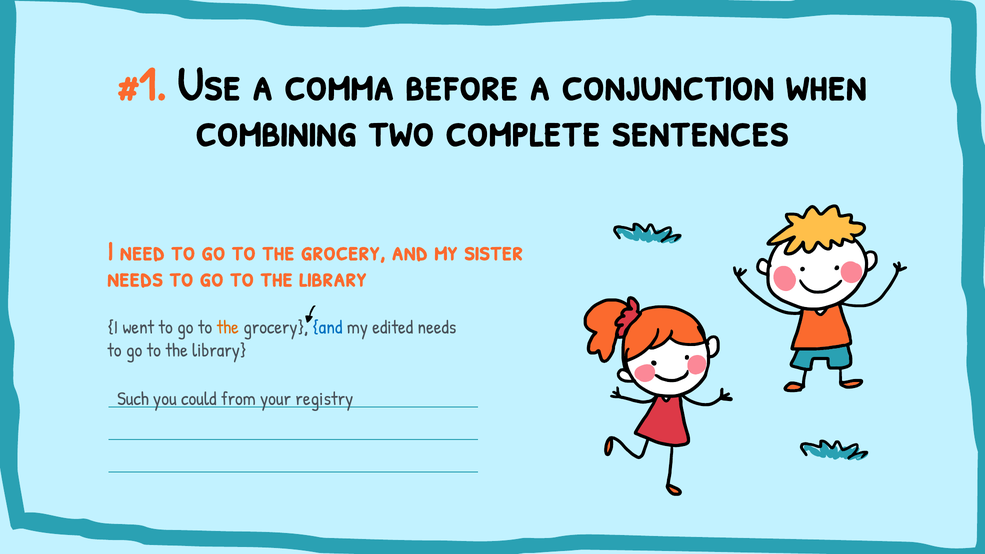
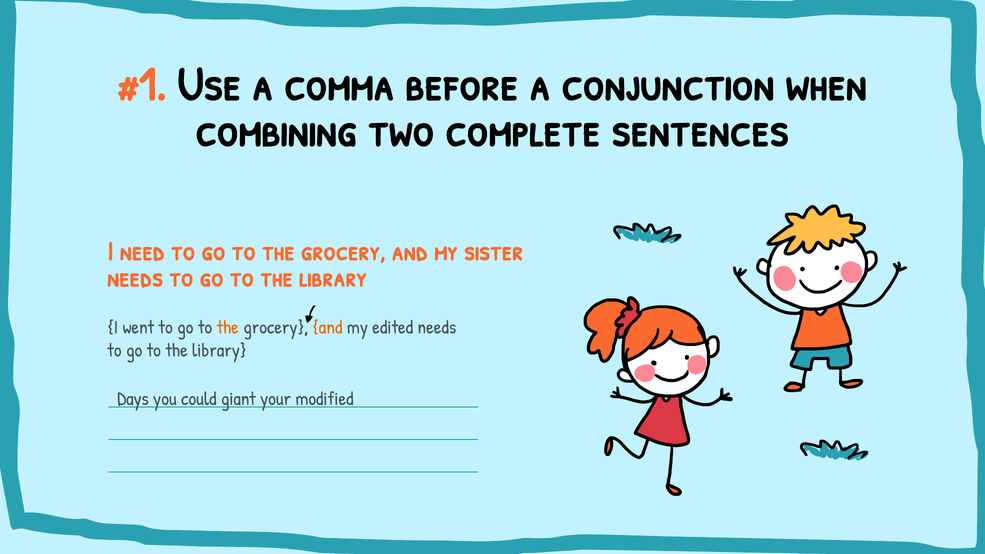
and colour: blue -> orange (327, 328)
Such: Such -> Days (133, 399)
from: from -> giant (238, 399)
registry: registry -> modified (324, 399)
